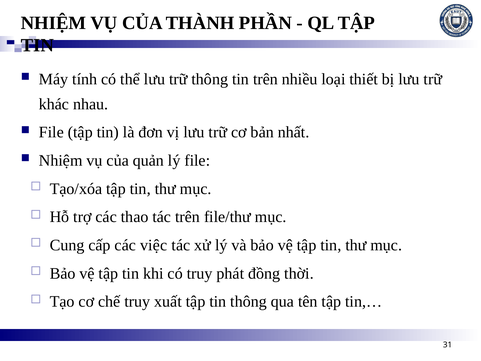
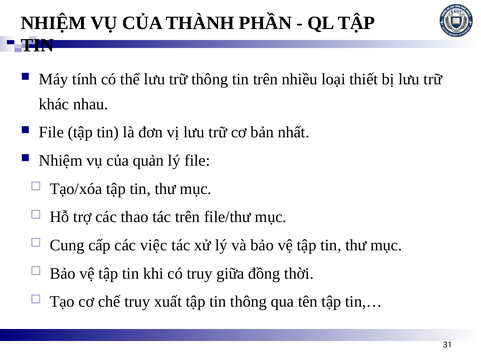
phát: phát -> giữa (230, 273)
